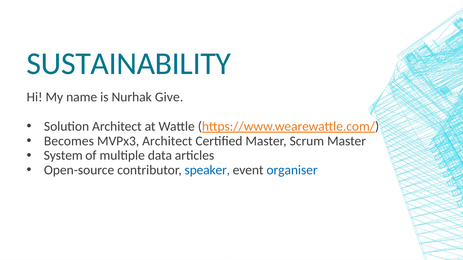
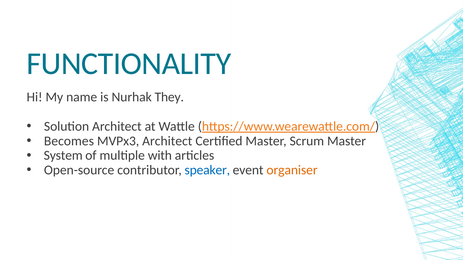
SUSTAINABILITY: SUSTAINABILITY -> FUNCTIONALITY (129, 64)
Give: Give -> They (169, 97)
data: data -> with (160, 156)
organiser colour: blue -> orange (292, 170)
